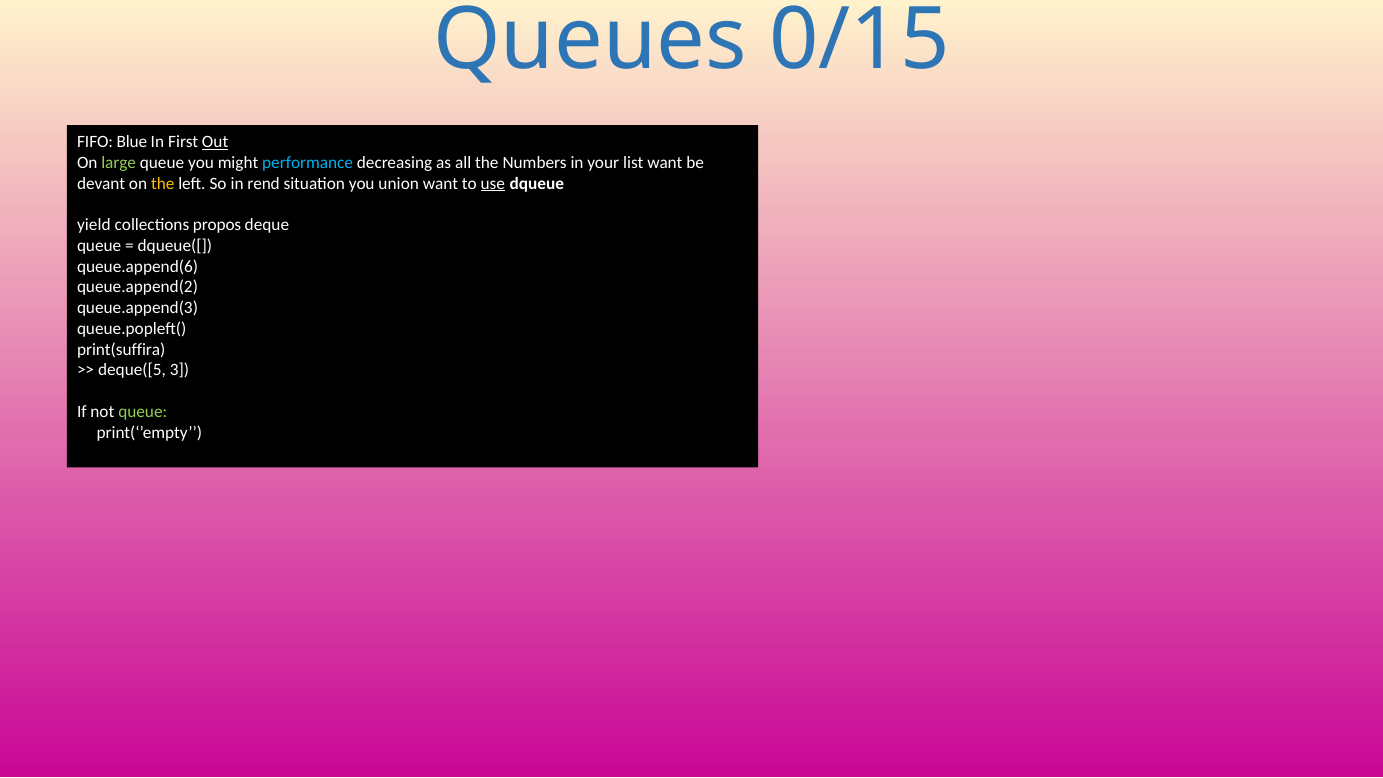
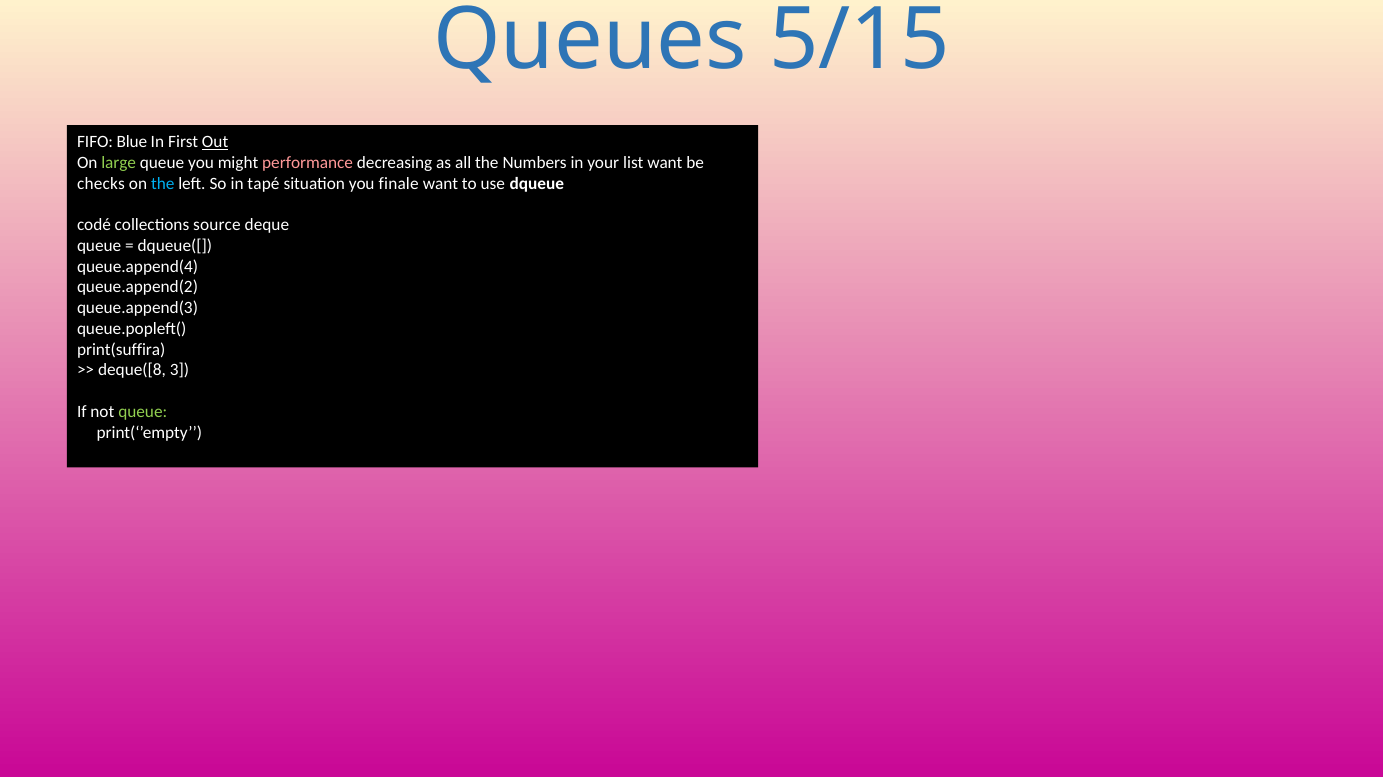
0/15: 0/15 -> 5/15 (859, 40)
performance colour: light blue -> pink (308, 163)
devant: devant -> checks (101, 183)
the colour: yellow -> light blue (163, 183)
rend: rend -> tapé (263, 183)
union: union -> finale (399, 183)
use underline: present -> none (493, 183)
yield: yield -> codé (94, 225)
propos: propos -> source (217, 225)
queue.append(6: queue.append(6 -> queue.append(4 (138, 266)
deque([5: deque([5 -> deque([8 (132, 370)
